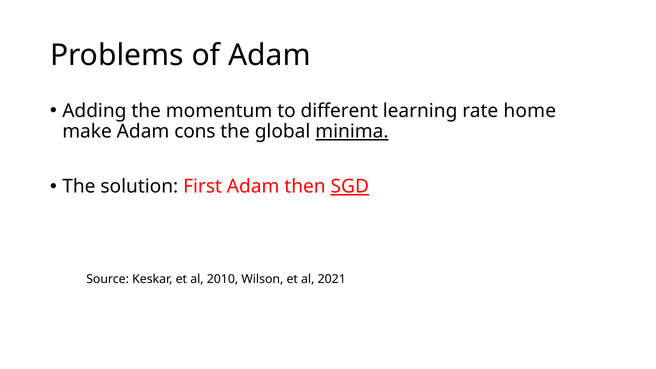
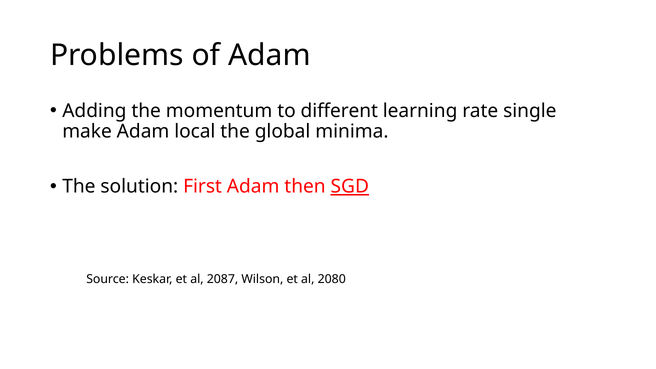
home: home -> single (530, 111)
cons: cons -> local (195, 132)
minima underline: present -> none (352, 132)
2010: 2010 -> 2087 (223, 279)
2021: 2021 -> 2080 (332, 279)
